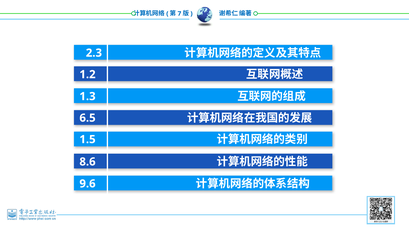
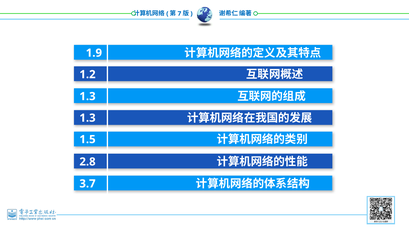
2.3: 2.3 -> 1.9 (94, 53)
6.5: 6.5 -> 1.3 (88, 118)
8.6: 8.6 -> 2.8 (88, 162)
9.6: 9.6 -> 3.7 (88, 184)
